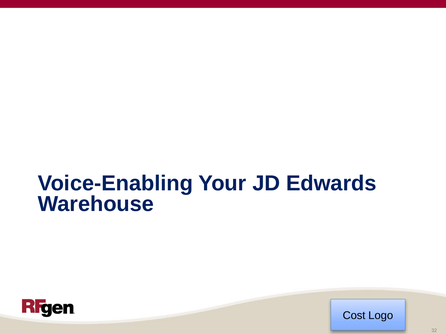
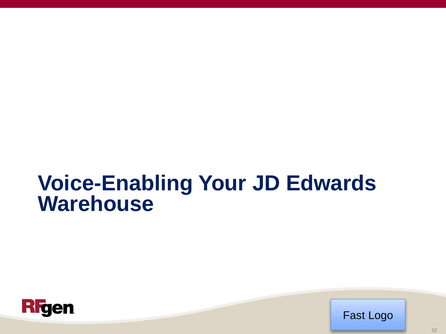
Cost: Cost -> Fast (354, 316)
